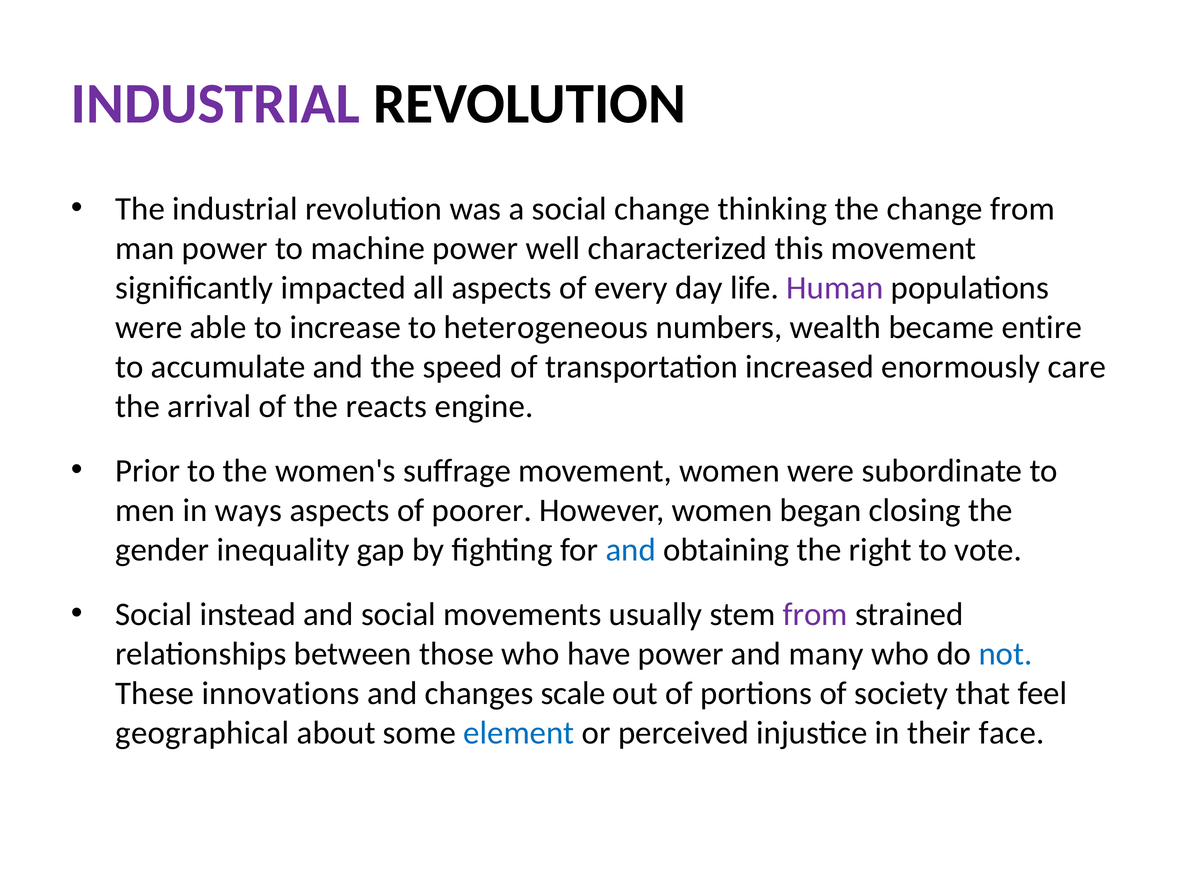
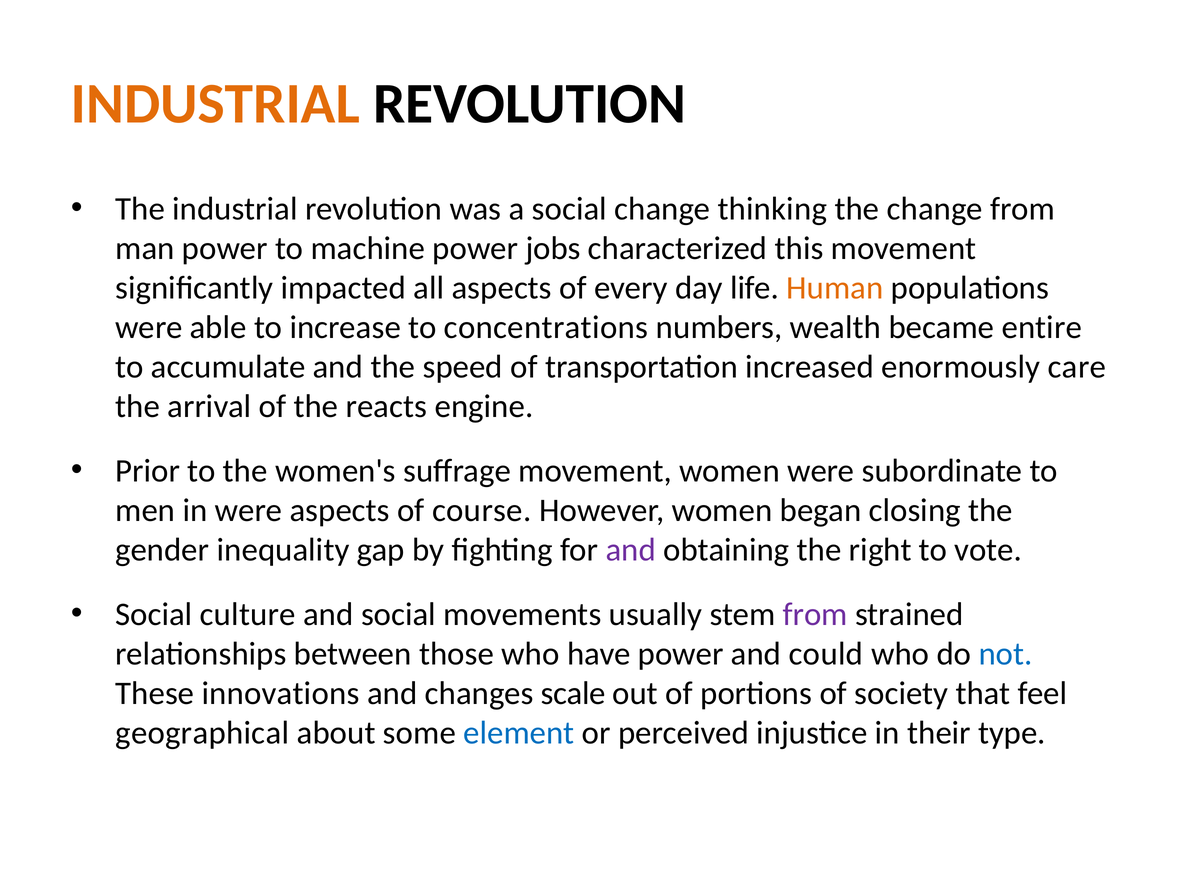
INDUSTRIAL colour: purple -> orange (215, 104)
well: well -> jobs (553, 248)
Human colour: purple -> orange (835, 288)
heterogeneous: heterogeneous -> concentrations (546, 327)
in ways: ways -> were (249, 510)
poorer: poorer -> course (482, 510)
and colour: blue -> purple (631, 550)
instead: instead -> culture (248, 614)
many: many -> could (826, 654)
face: face -> type (1012, 733)
